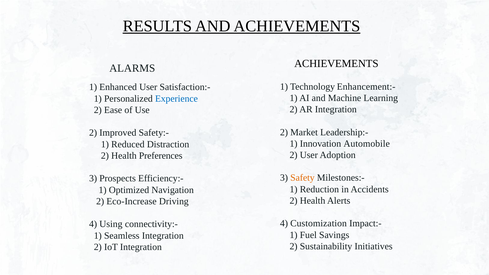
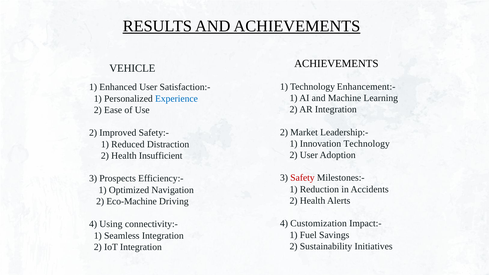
ALARMS: ALARMS -> VEHICLE (132, 68)
Innovation Automobile: Automobile -> Technology (367, 144)
Preferences: Preferences -> Insufficient (161, 156)
Safety colour: orange -> red (302, 178)
Eco-Increase: Eco-Increase -> Eco-Machine (132, 201)
